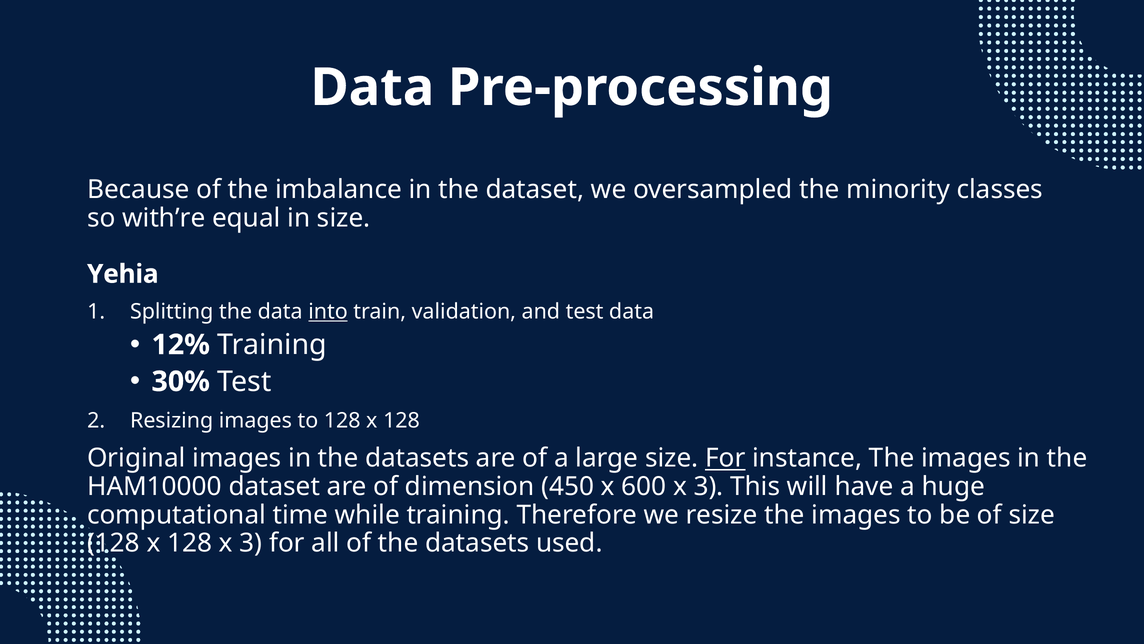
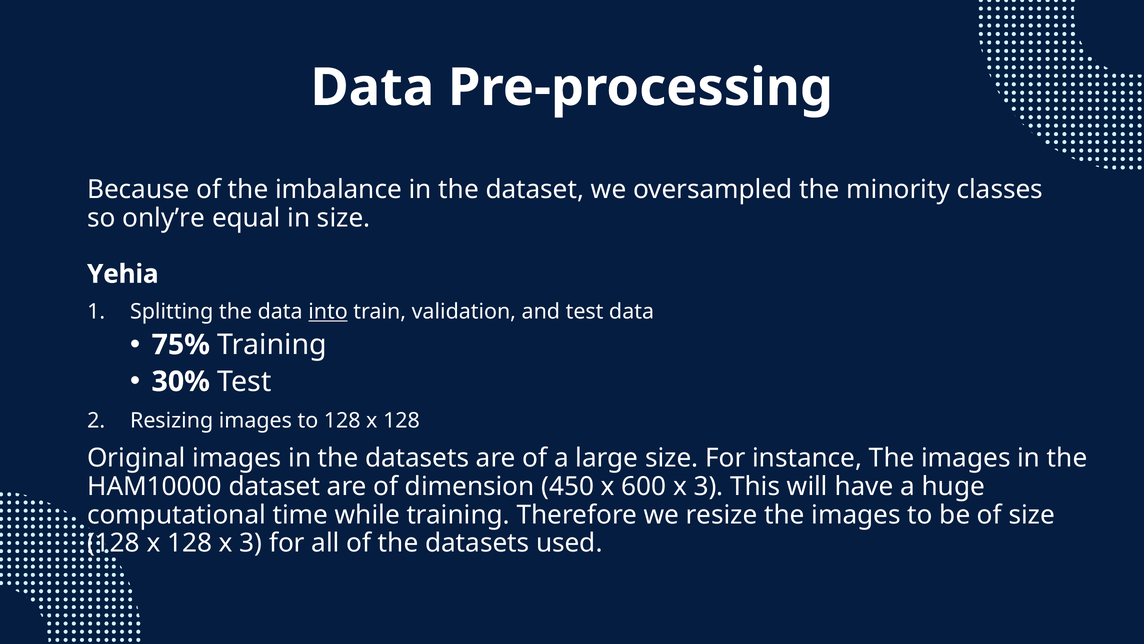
with’re: with’re -> only’re (164, 218)
12%: 12% -> 75% (181, 344)
For underline: present -> none (725, 458)
